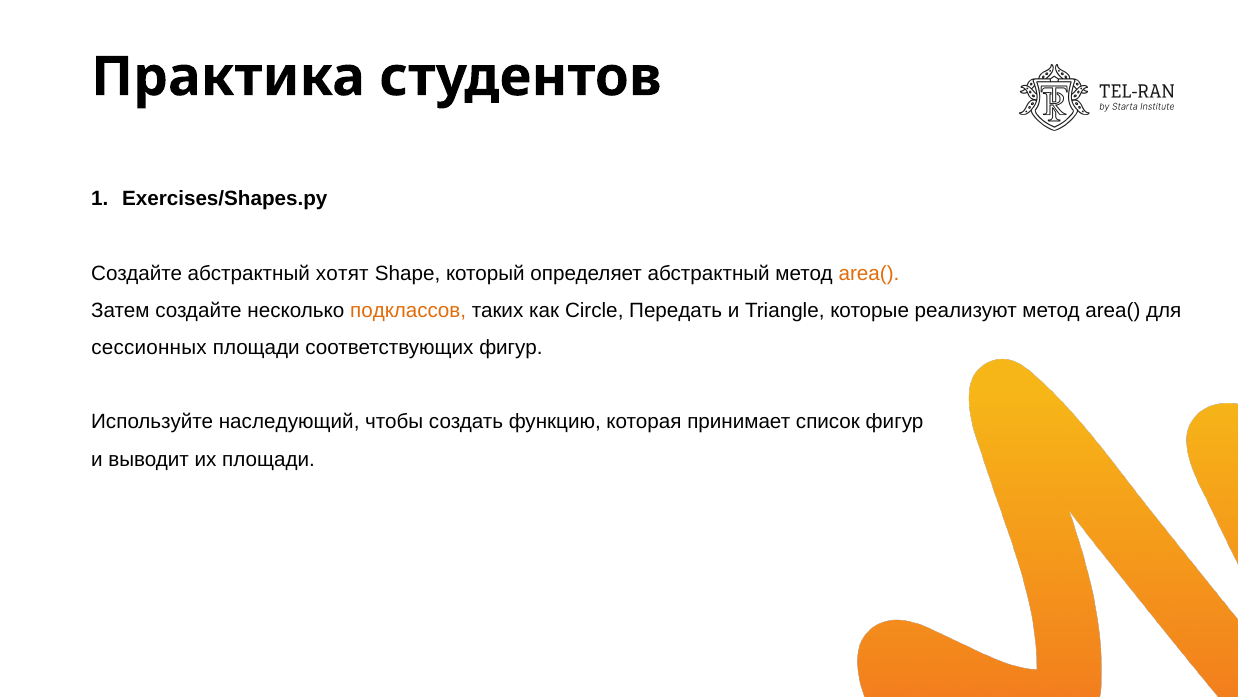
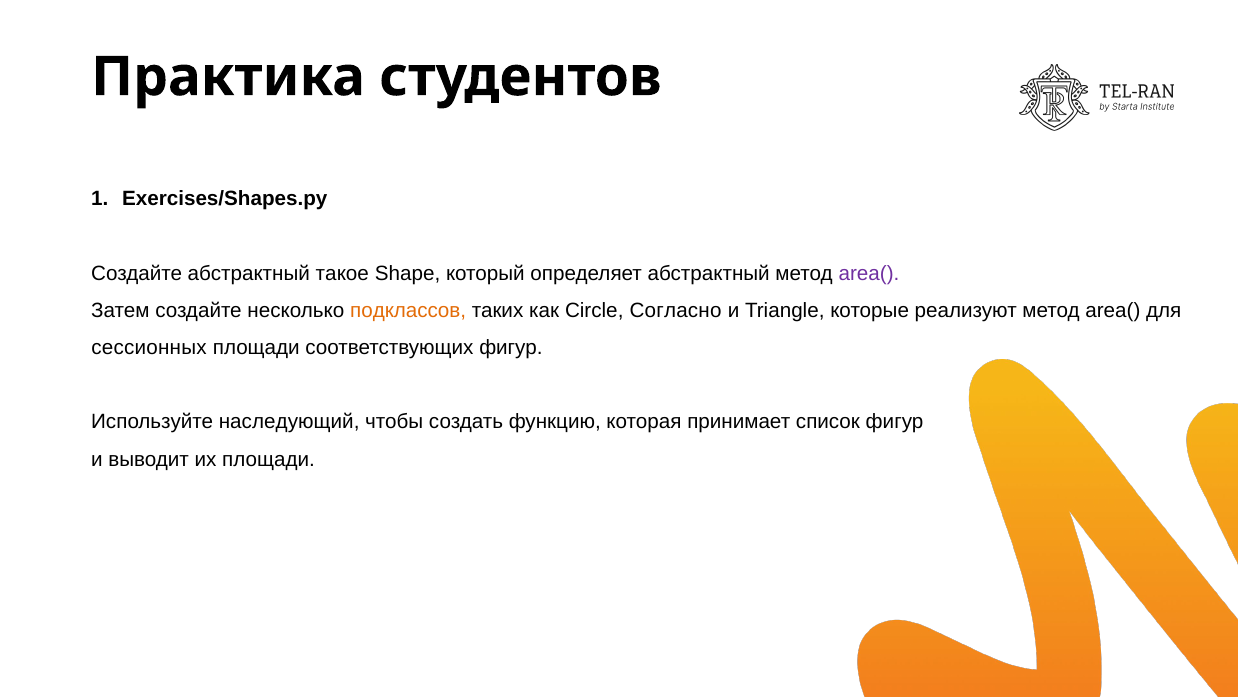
хотят: хотят -> такое (342, 273)
area( colour: orange -> purple (869, 273)
Передать: Передать -> Согласно (676, 310)
